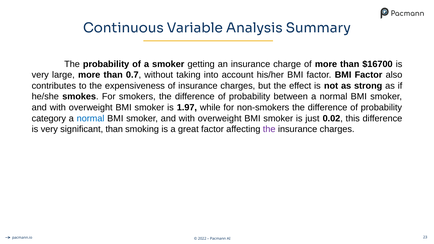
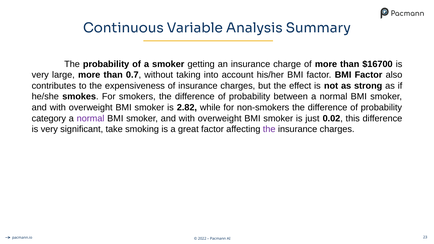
1.97: 1.97 -> 2.82 (187, 108)
normal colour: blue -> purple (91, 118)
significant than: than -> take (114, 129)
